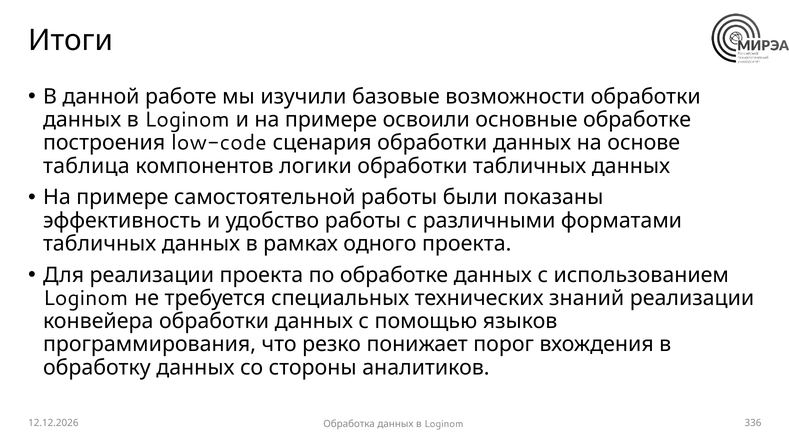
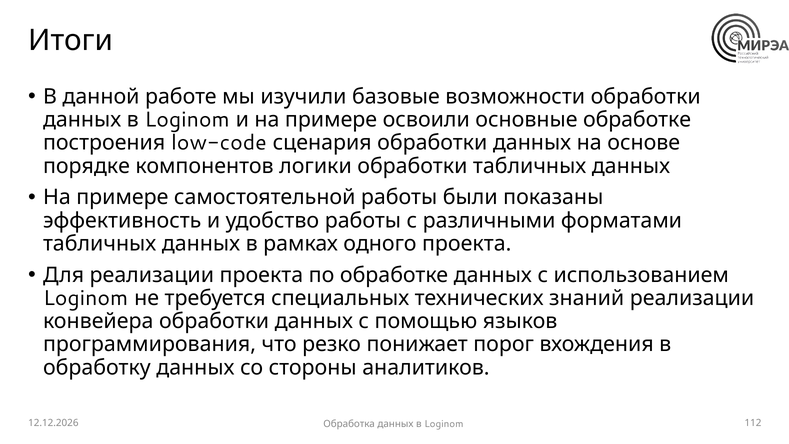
таблица: таблица -> порядке (86, 166)
336: 336 -> 112 (753, 423)
